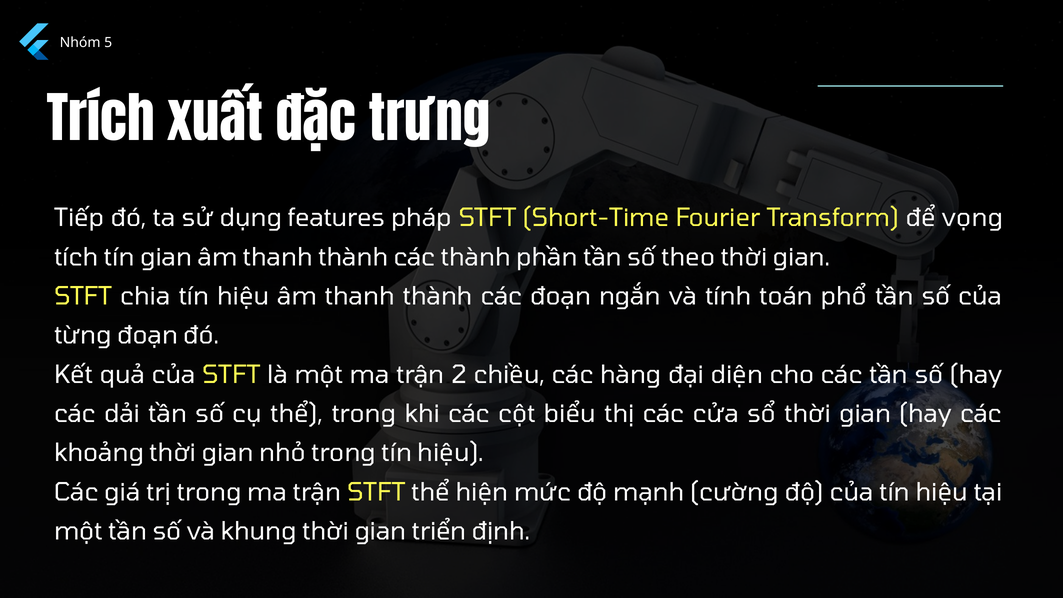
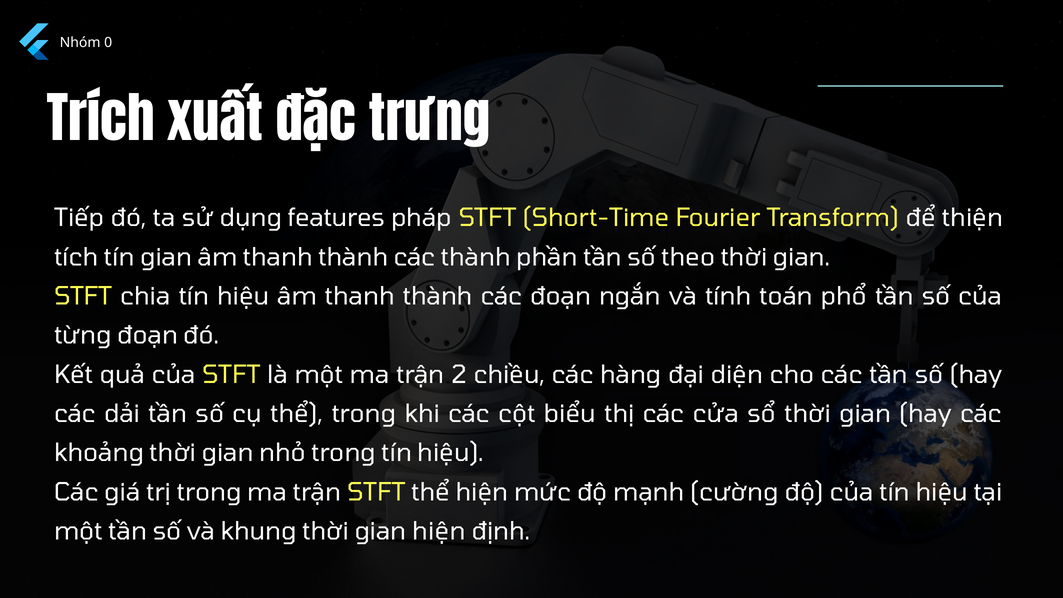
5: 5 -> 0 (108, 43)
vọng: vọng -> thiện (972, 218)
gian triển: triển -> hiện (439, 531)
